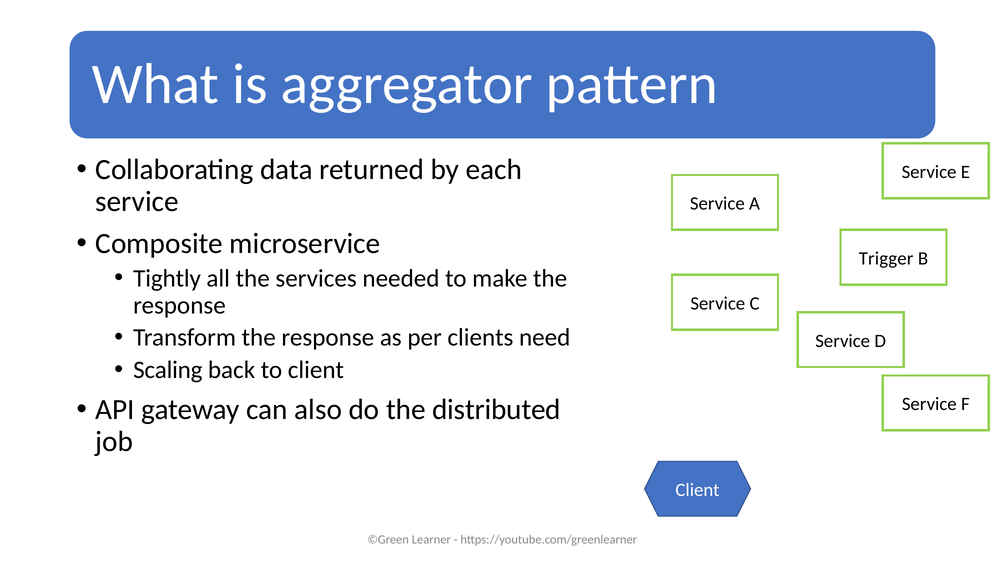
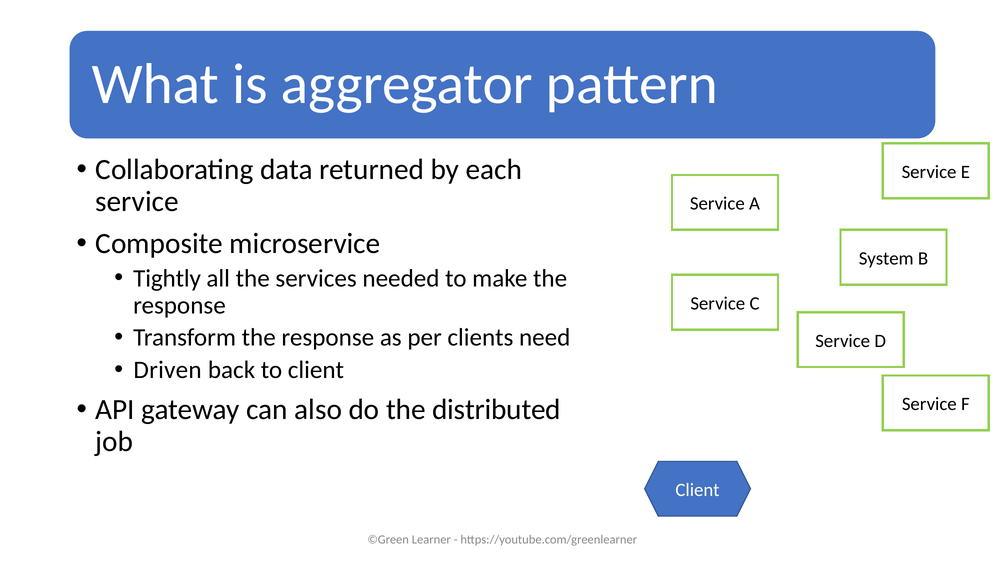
Trigger: Trigger -> System (886, 259)
Scaling: Scaling -> Driven (168, 370)
